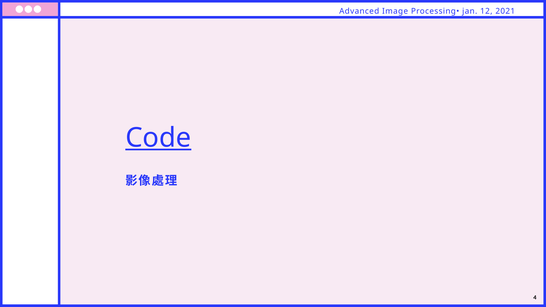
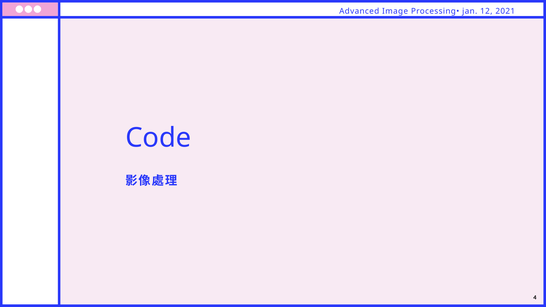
Code underline: present -> none (158, 138)
